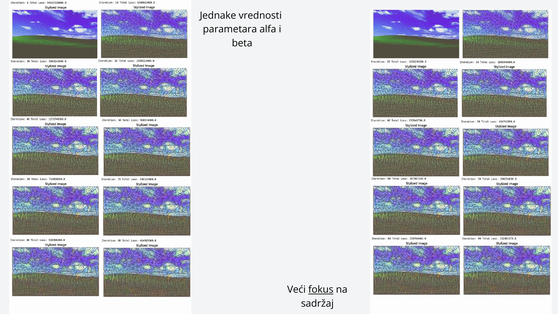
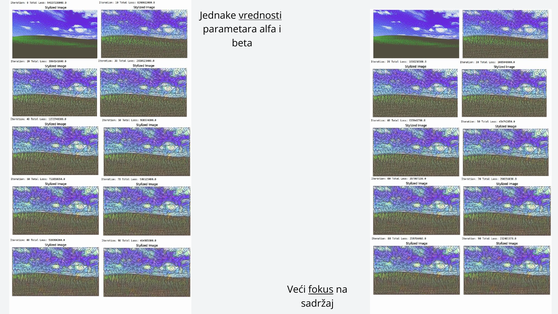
vrednosti underline: none -> present (260, 16)
